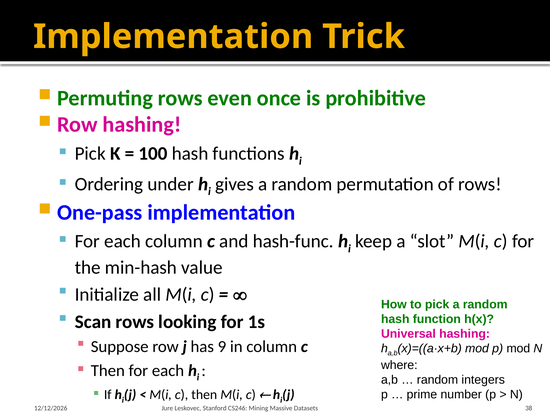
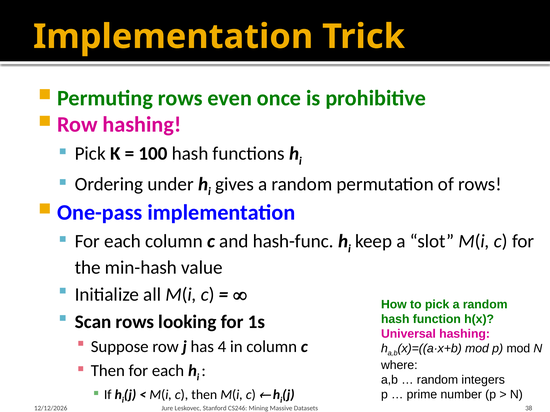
9: 9 -> 4 (222, 347)
